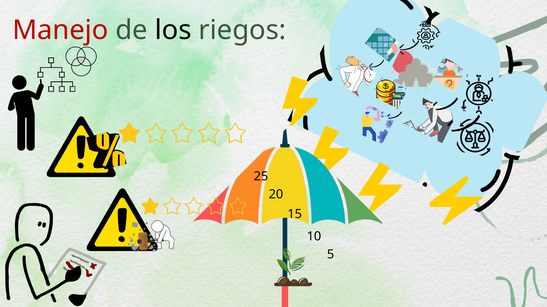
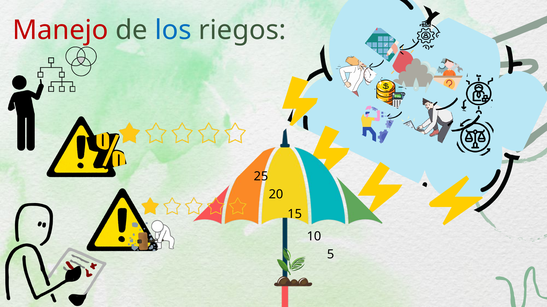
los colour: black -> blue (173, 30)
